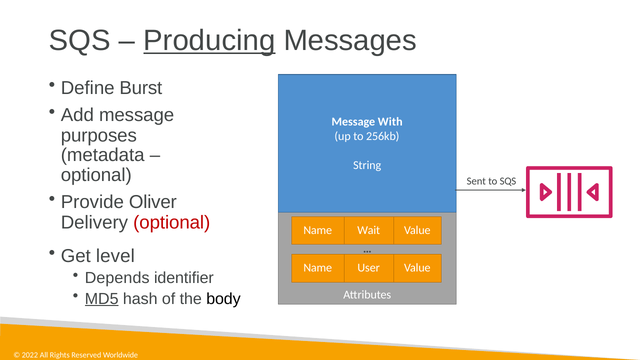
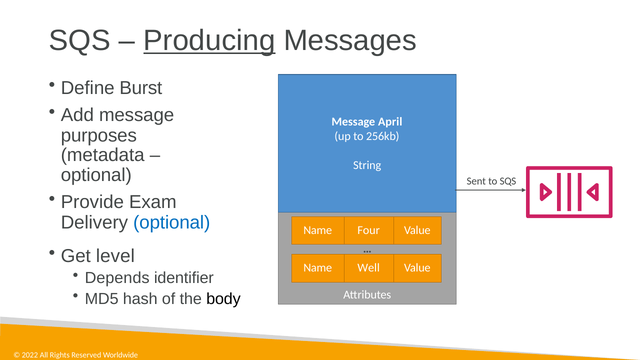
With: With -> April (390, 122)
Oliver: Oliver -> Exam (153, 202)
optional colour: red -> blue (172, 222)
Wait: Wait -> Four (369, 230)
User: User -> Well (369, 268)
MD5 underline: present -> none (102, 299)
